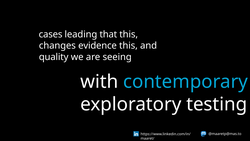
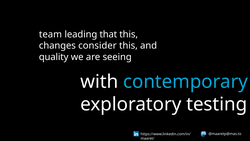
cases: cases -> team (50, 34)
evidence: evidence -> consider (97, 46)
